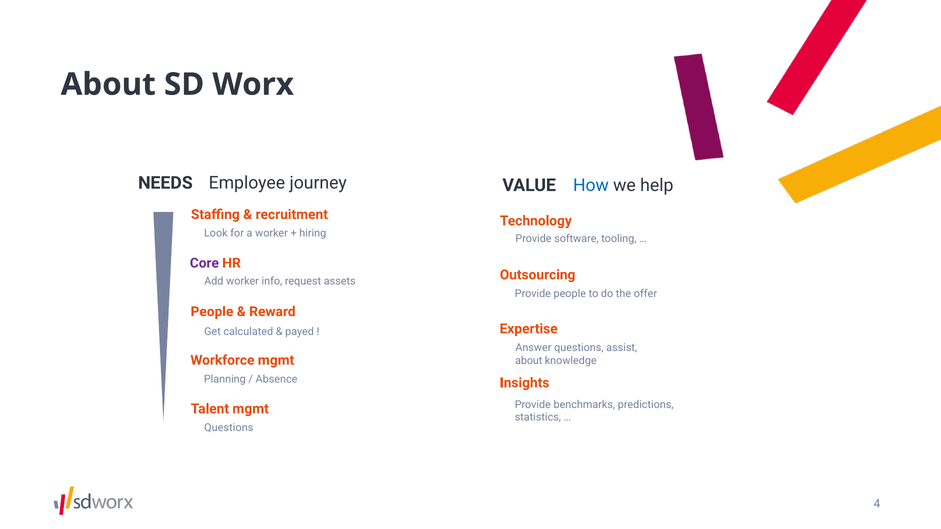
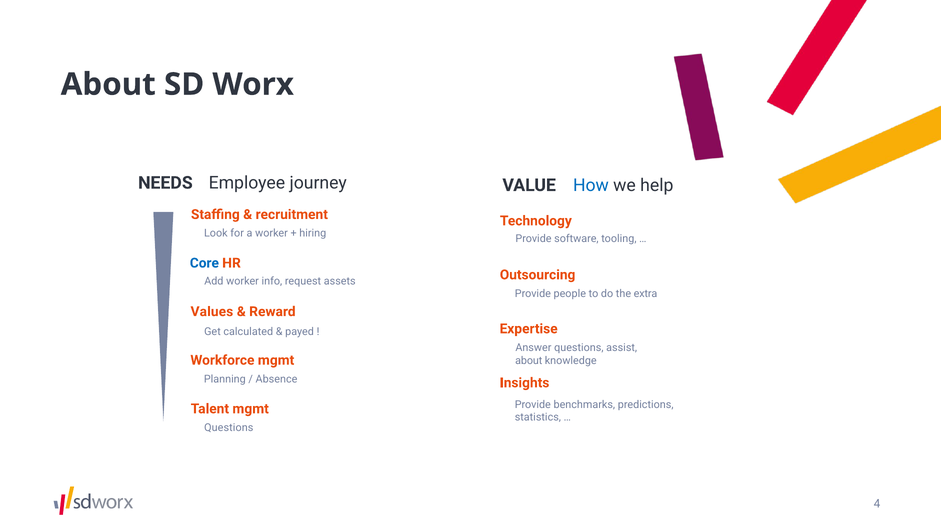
Core colour: purple -> blue (204, 263)
offer: offer -> extra (646, 294)
People: People -> Values (212, 312)
